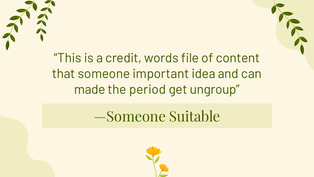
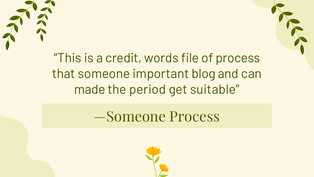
of content: content -> process (238, 58)
idea: idea -> blog (204, 74)
ungroup: ungroup -> suitable (215, 89)
—Someone Suitable: Suitable -> Process (195, 117)
